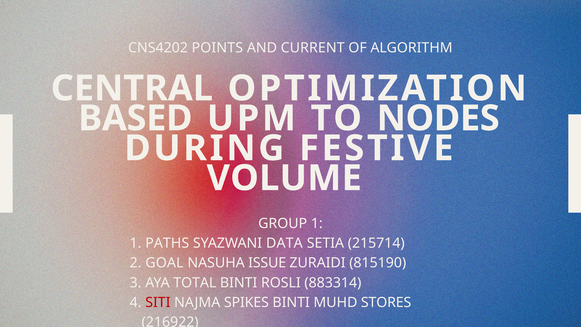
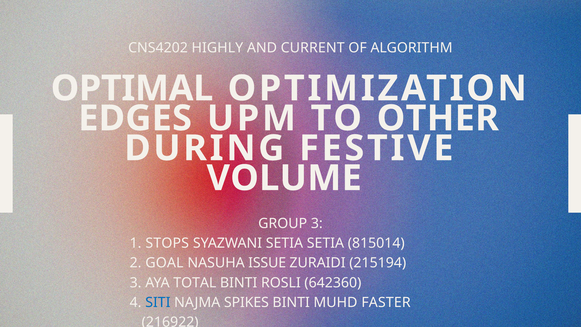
POINTS: POINTS -> HIGHLY (217, 48)
CENTRAL: CENTRAL -> OPTIMAL (132, 88)
BASED: BASED -> EDGES (135, 118)
NODES: NODES -> OTHER (438, 118)
GROUP 1: 1 -> 3 (317, 223)
PATHS: PATHS -> STOPS (167, 243)
SYAZWANI DATA: DATA -> SETIA (284, 243)
215714: 215714 -> 815014 (376, 243)
815190: 815190 -> 215194 (378, 263)
883314: 883314 -> 642360 (333, 283)
SITI colour: red -> blue (158, 302)
STORES: STORES -> FASTER (386, 302)
